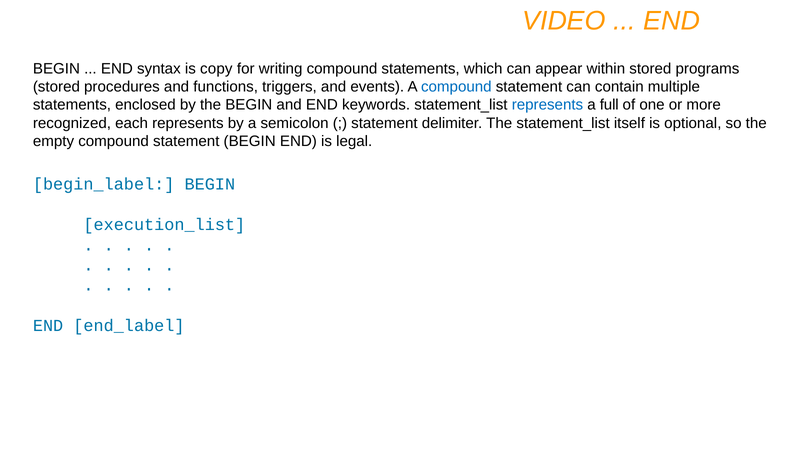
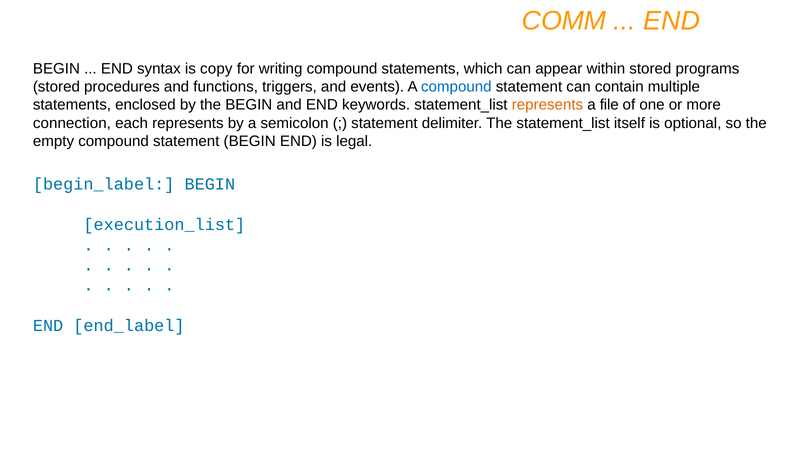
VIDEO: VIDEO -> COMM (564, 21)
represents colour: blue -> orange (547, 105)
full: full -> file (609, 105)
recognized: recognized -> connection (72, 123)
